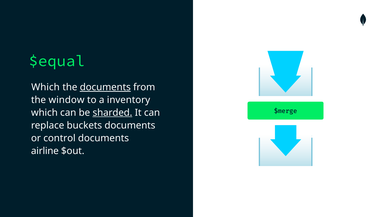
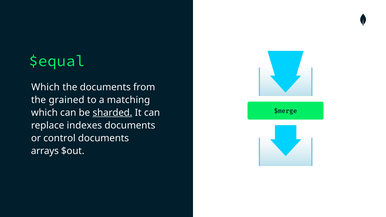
documents underline: present -> none (105, 87)
window: window -> grained (67, 100)
inventory: inventory -> matching (129, 100)
buckets: buckets -> indexes (84, 125)
airline: airline -> arrays (45, 151)
